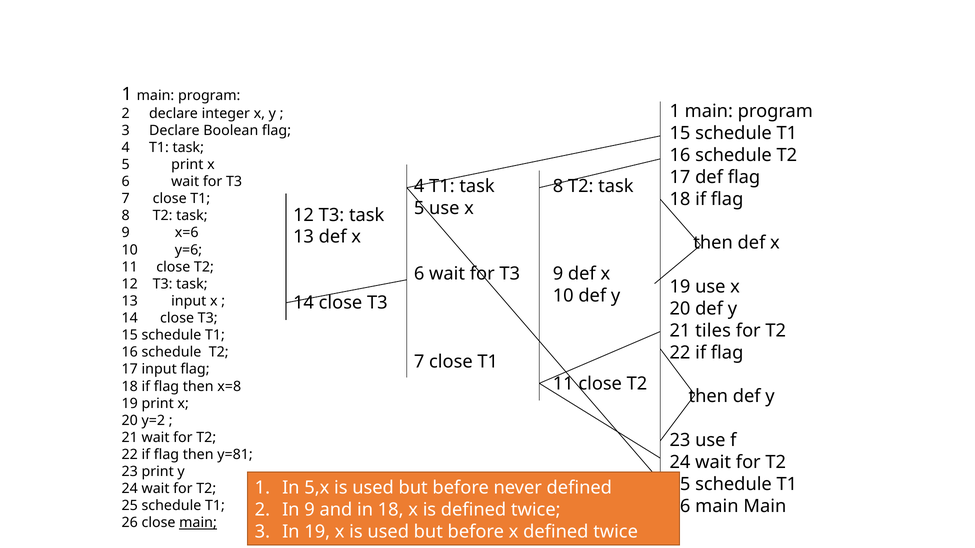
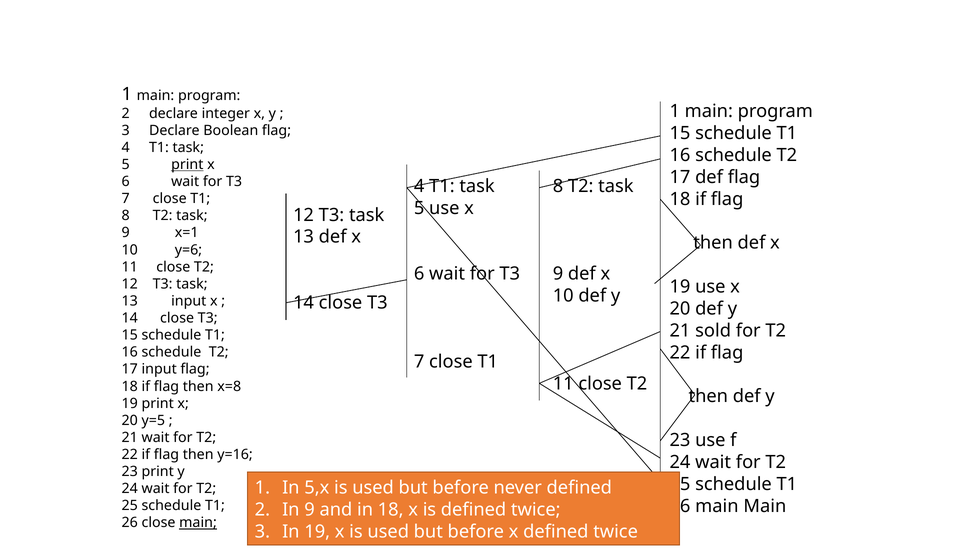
print underline: none -> present (187, 165)
x=6: x=6 -> x=1 (187, 233)
tiles: tiles -> sold (713, 331)
y=2: y=2 -> y=5 (153, 421)
y=81: y=81 -> y=16 (235, 455)
